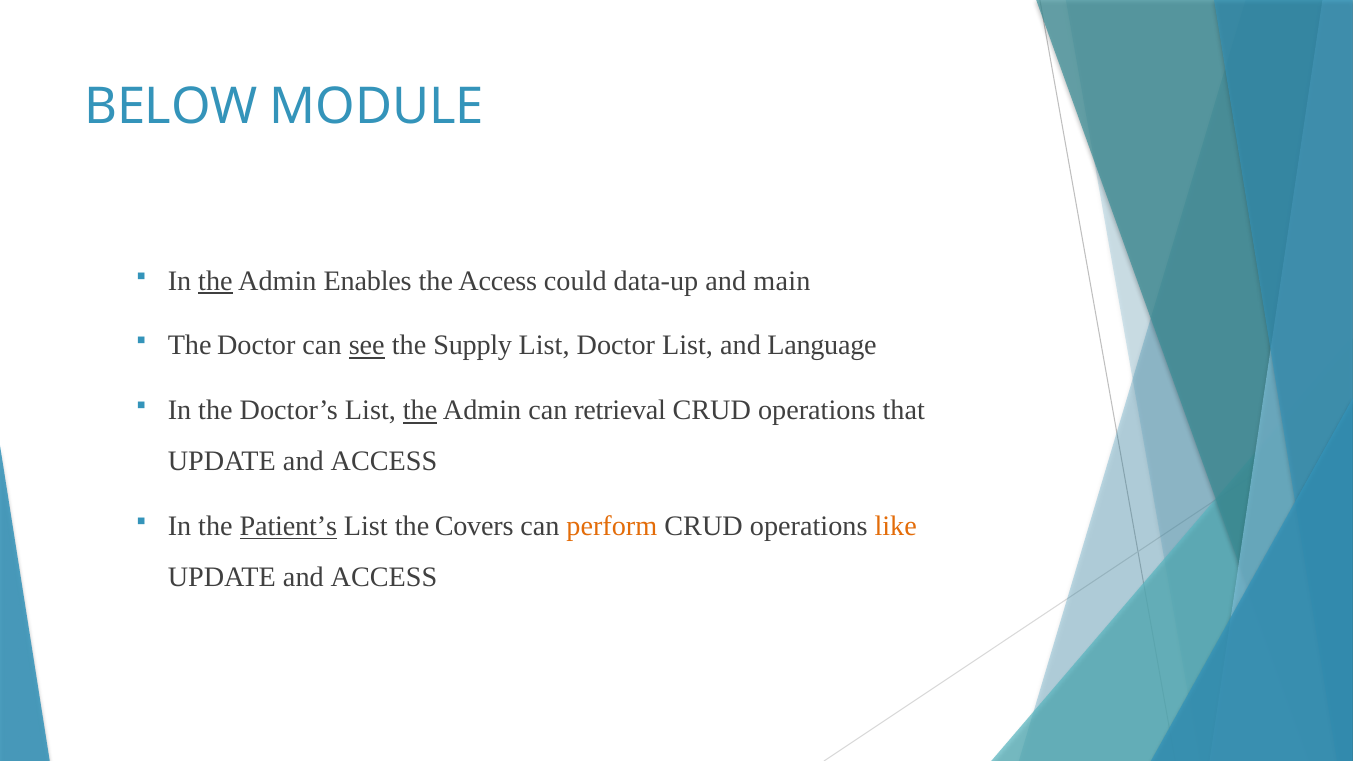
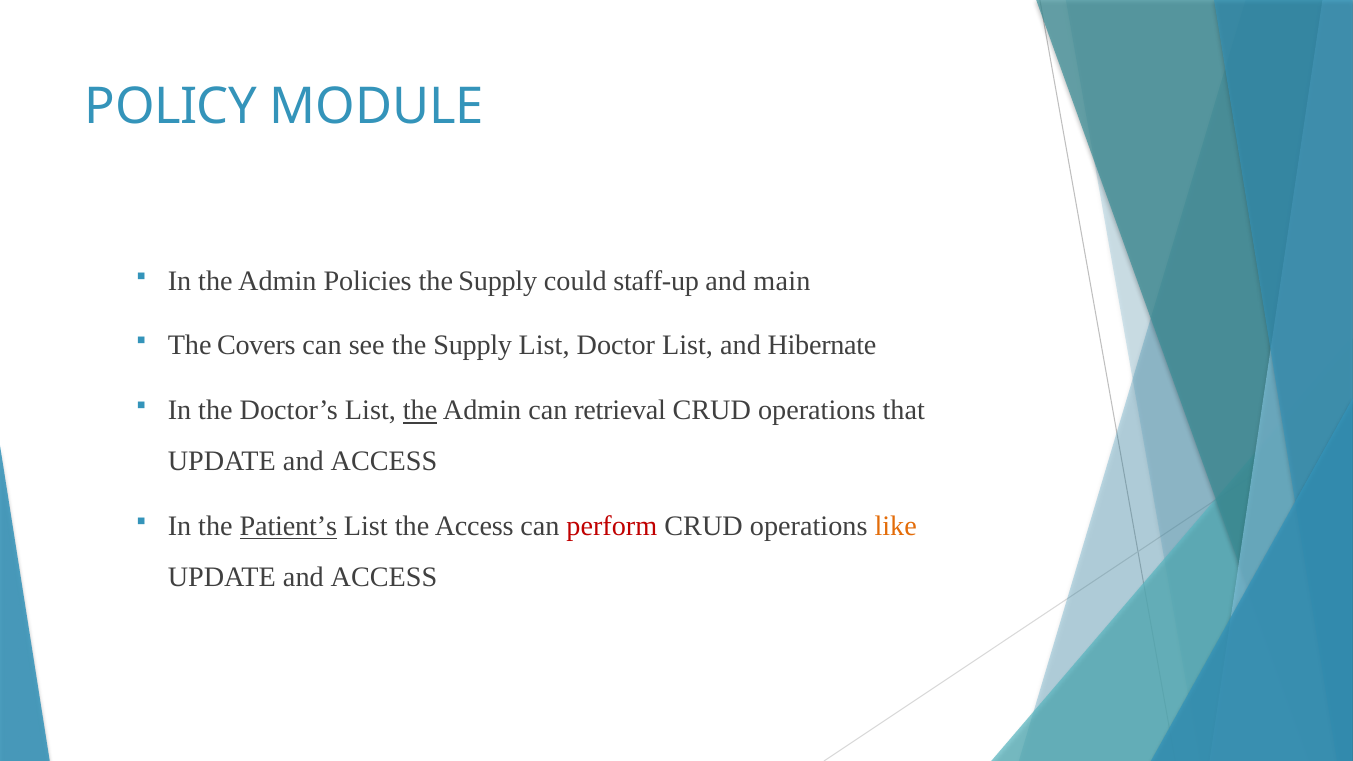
BELOW: BELOW -> POLICY (171, 107)
the underline: present -> none (215, 281)
Enables: Enables -> Policies (368, 281)
Access: Access -> Supply (498, 281)
data-up: data-up -> staff-up (656, 281)
The Doctor: Doctor -> Covers (256, 346)
see underline: present -> none (367, 346)
Language: Language -> Hibernate (822, 346)
the Covers: Covers -> Access (474, 526)
perform colour: orange -> red (612, 526)
